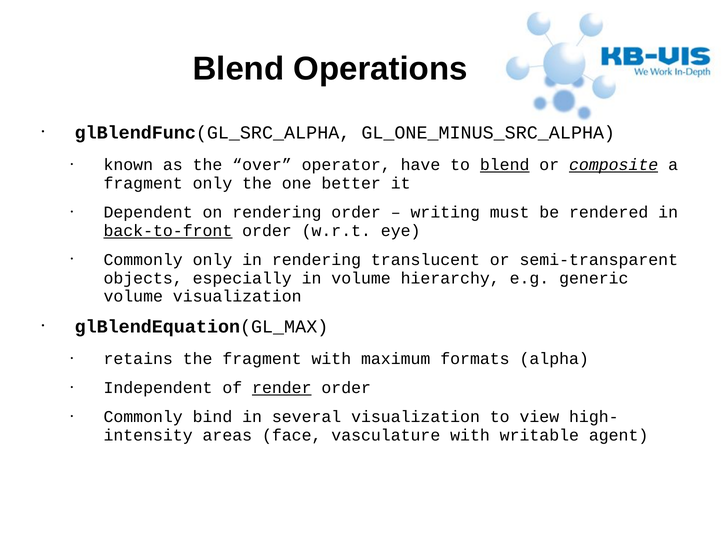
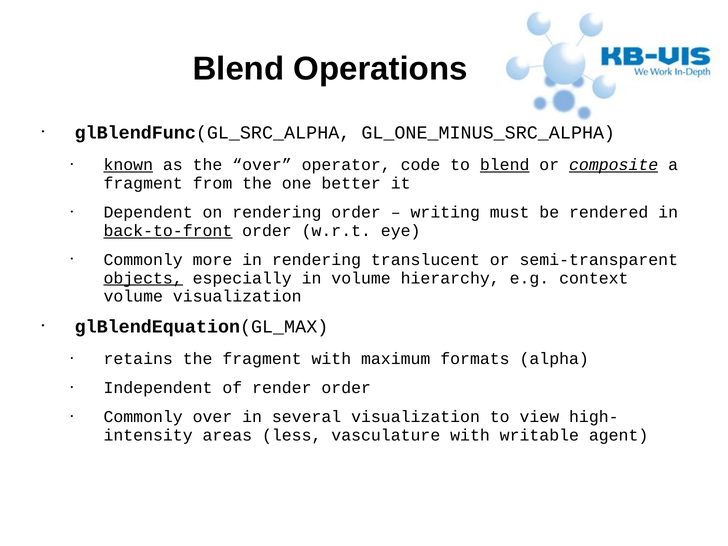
known underline: none -> present (128, 165)
have: have -> code (420, 165)
fragment only: only -> from (212, 183)
Commonly only: only -> more (212, 260)
objects underline: none -> present (143, 278)
generic: generic -> context (594, 278)
render underline: present -> none (282, 388)
Commonly bind: bind -> over (212, 417)
face: face -> less (292, 435)
